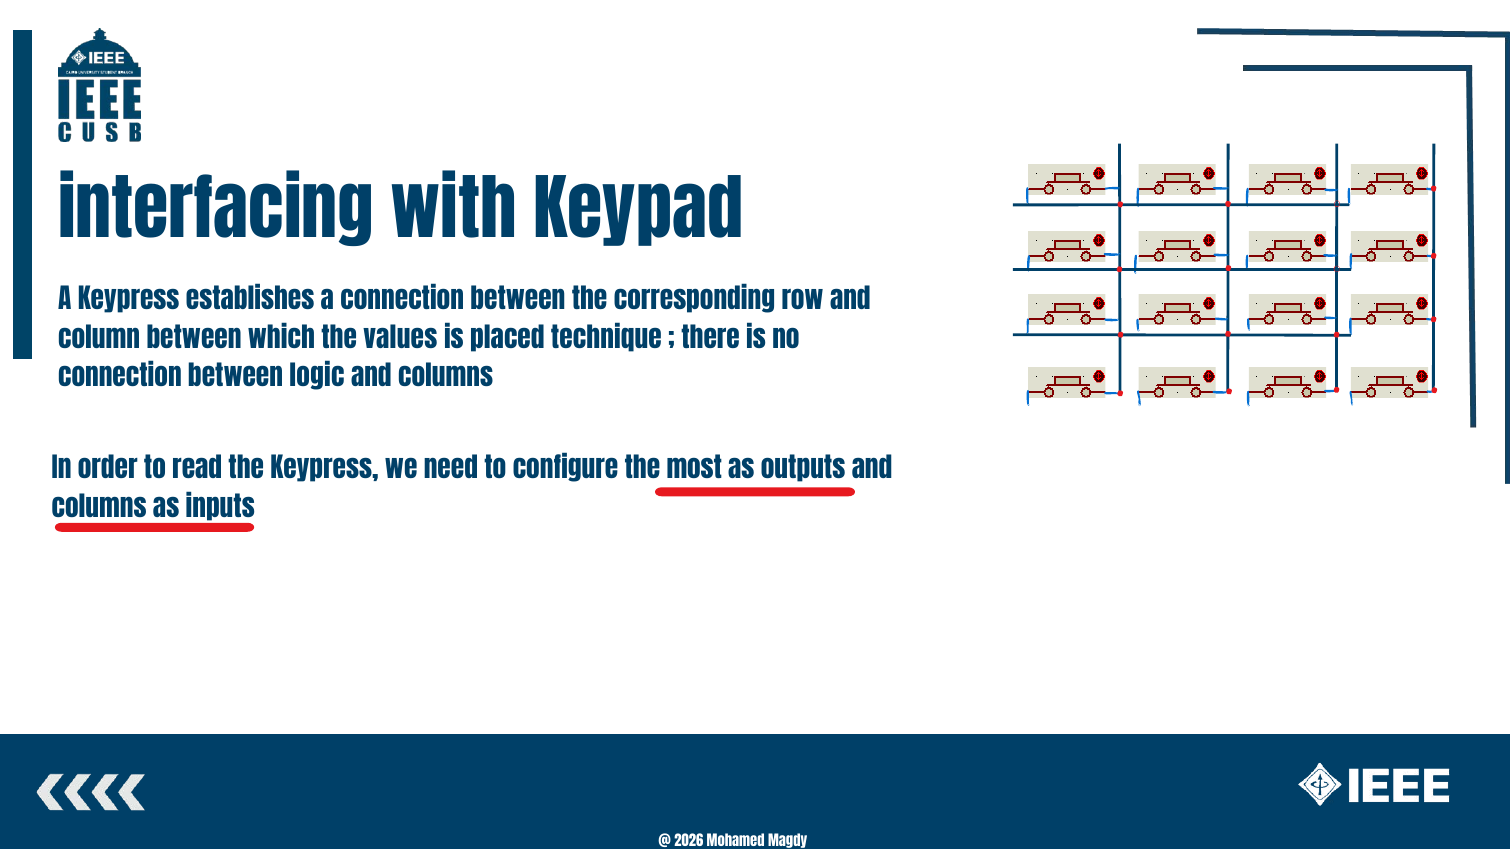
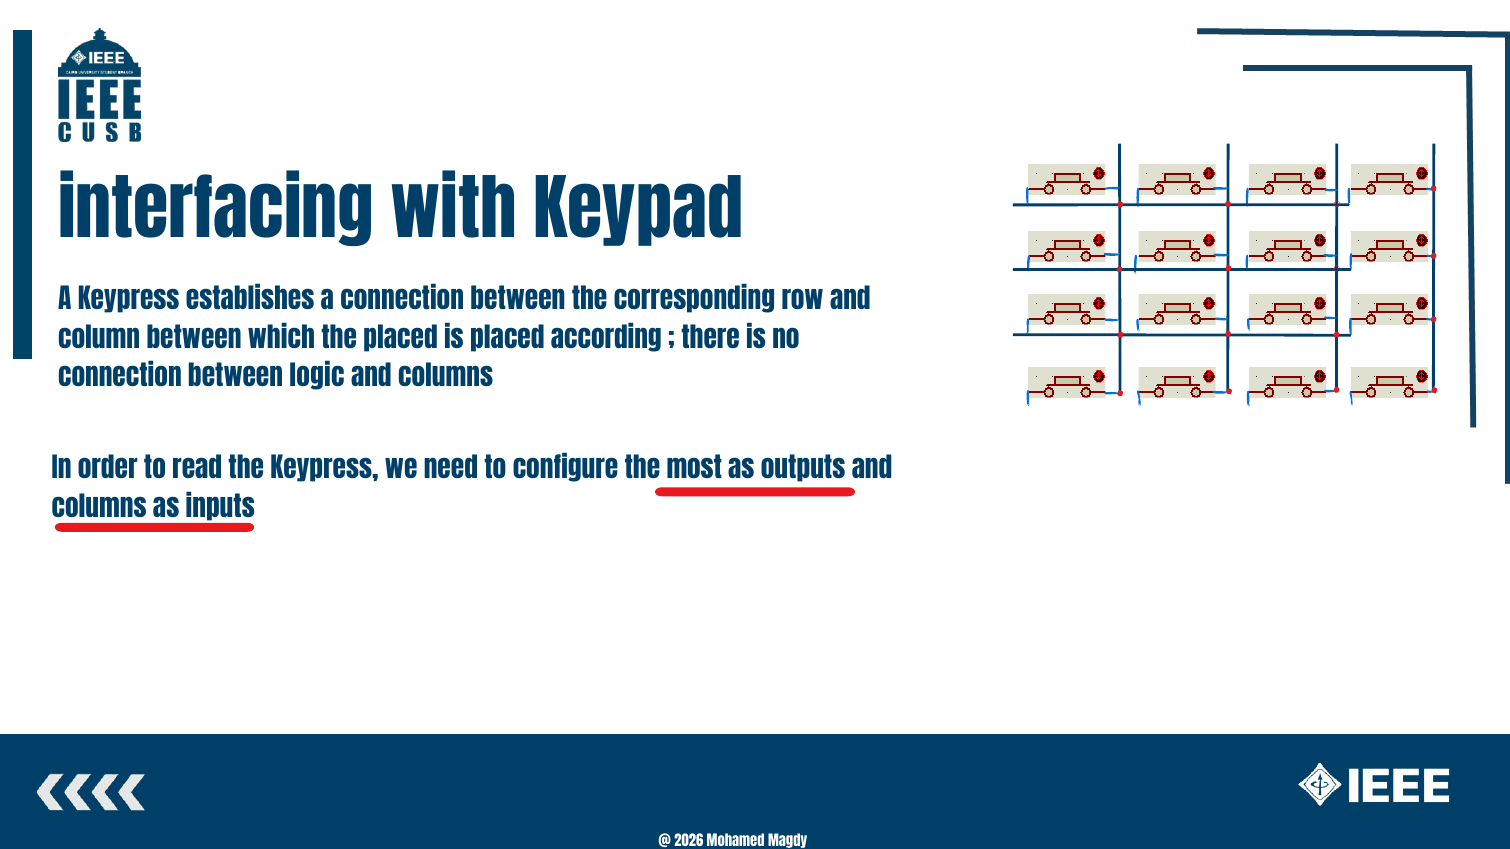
the values: values -> placed (400, 339)
technique: technique -> according (606, 339)
